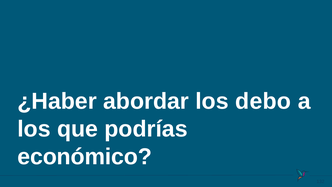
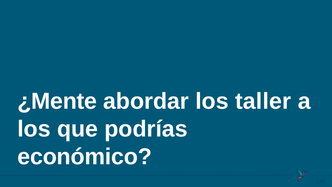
¿Haber: ¿Haber -> ¿Mente (57, 101)
debo: debo -> taller (263, 101)
